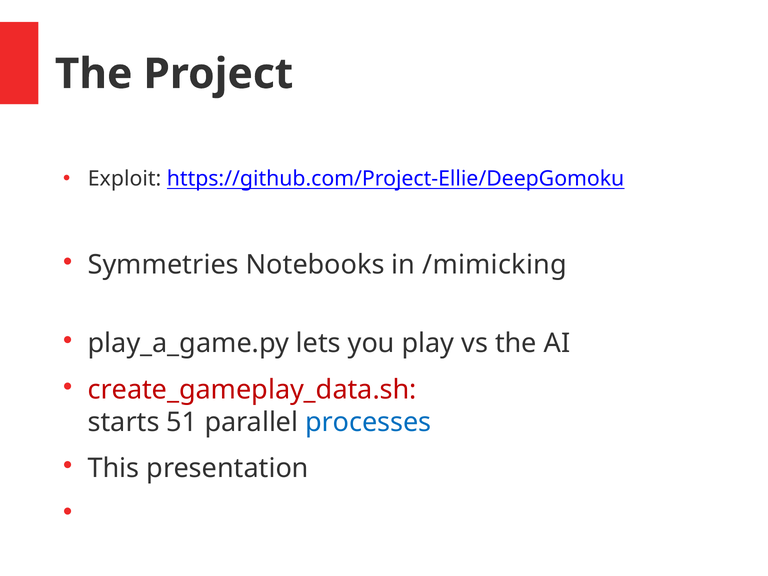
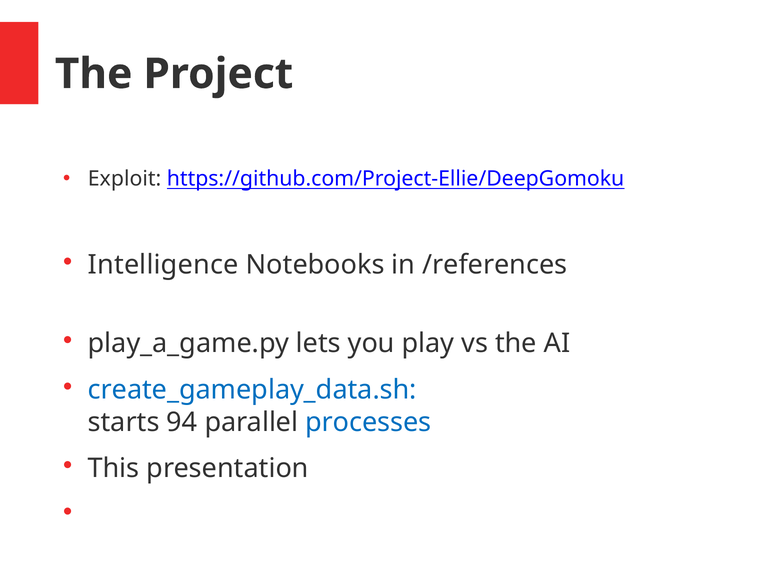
Symmetries: Symmetries -> Intelligence (163, 265)
/mimicking: /mimicking -> /references (495, 265)
create_gameplay_data.sh colour: red -> blue (252, 390)
51: 51 -> 94 (182, 422)
